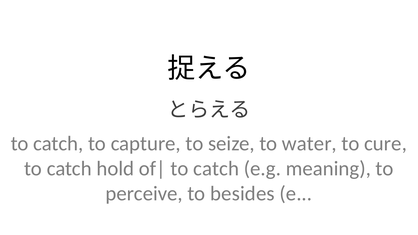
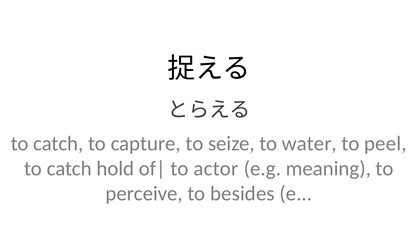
cure: cure -> peel (385, 144)
catch: catch -> actor (216, 169)
